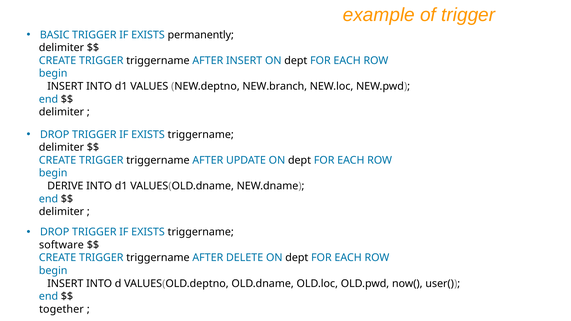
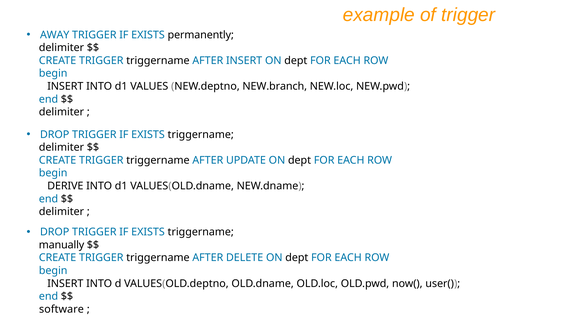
BASIC: BASIC -> AWAY (55, 35)
software: software -> manually (62, 245)
together: together -> software (61, 309)
